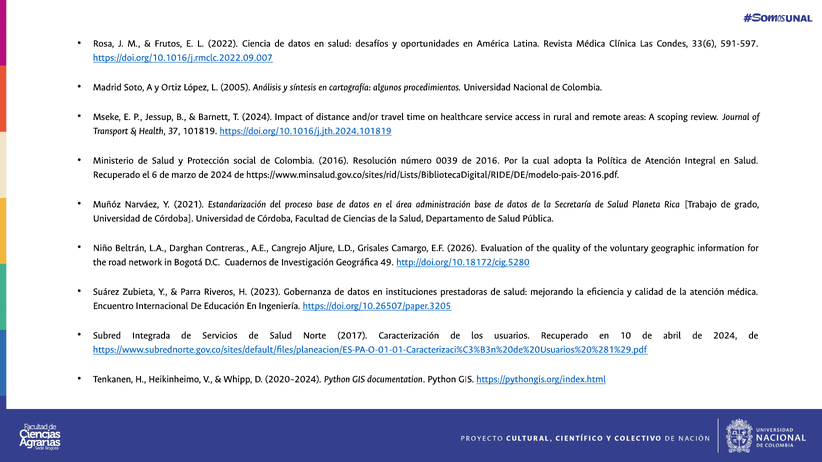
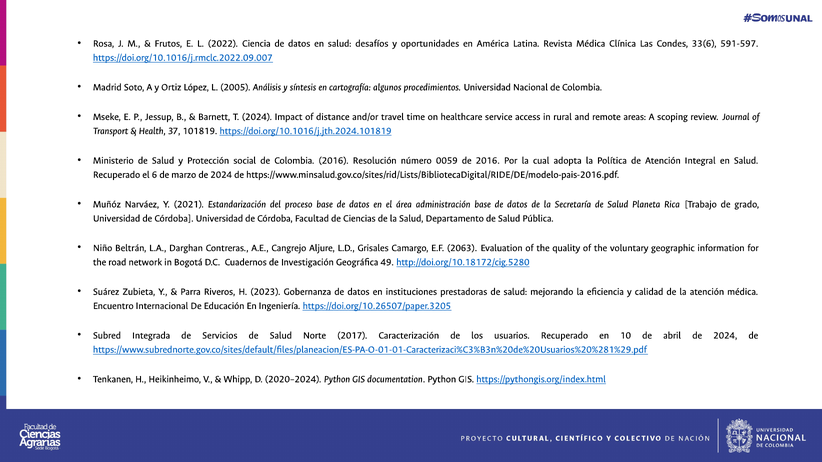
0039: 0039 -> 0059 (447, 160)
2026: 2026 -> 2063 (462, 248)
